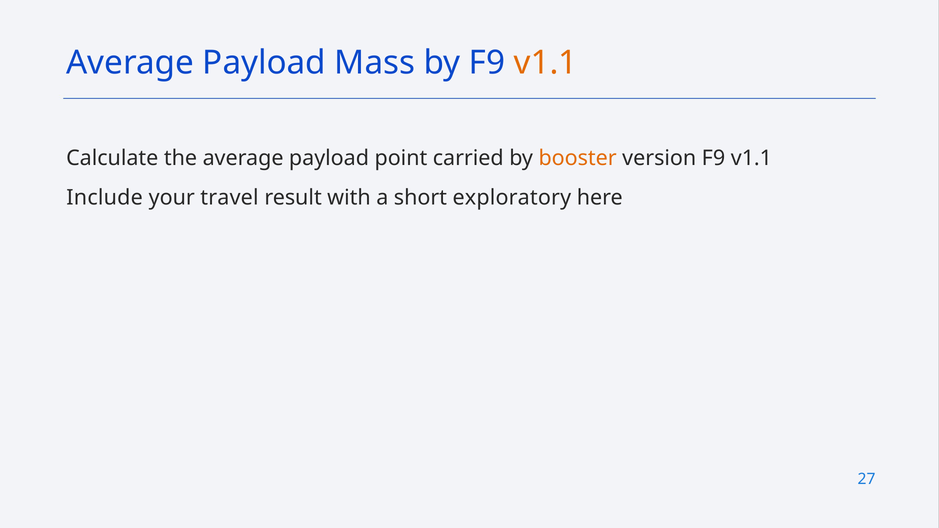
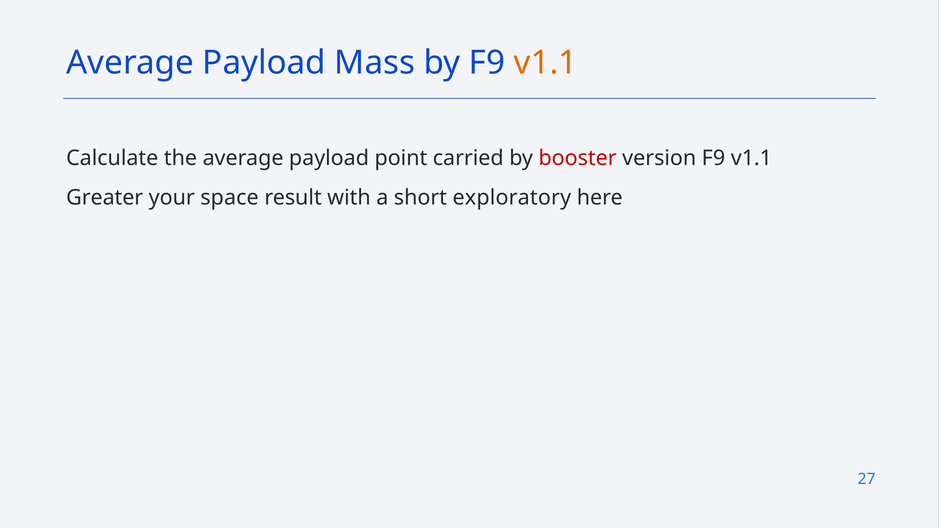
booster colour: orange -> red (578, 158)
Include: Include -> Greater (105, 198)
travel: travel -> space (230, 198)
